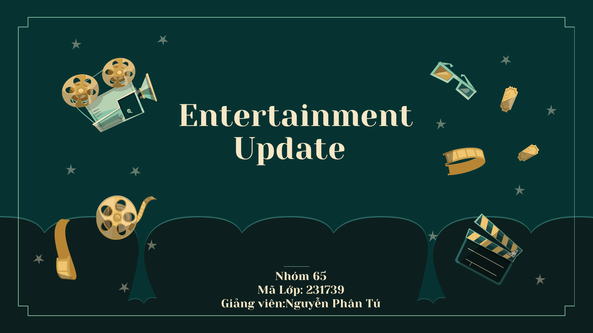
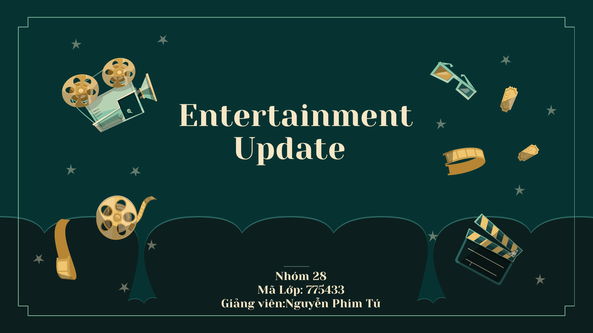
65: 65 -> 28 (320, 277)
231739: 231739 -> 775433 (325, 291)
Phân: Phân -> Phim (347, 304)
